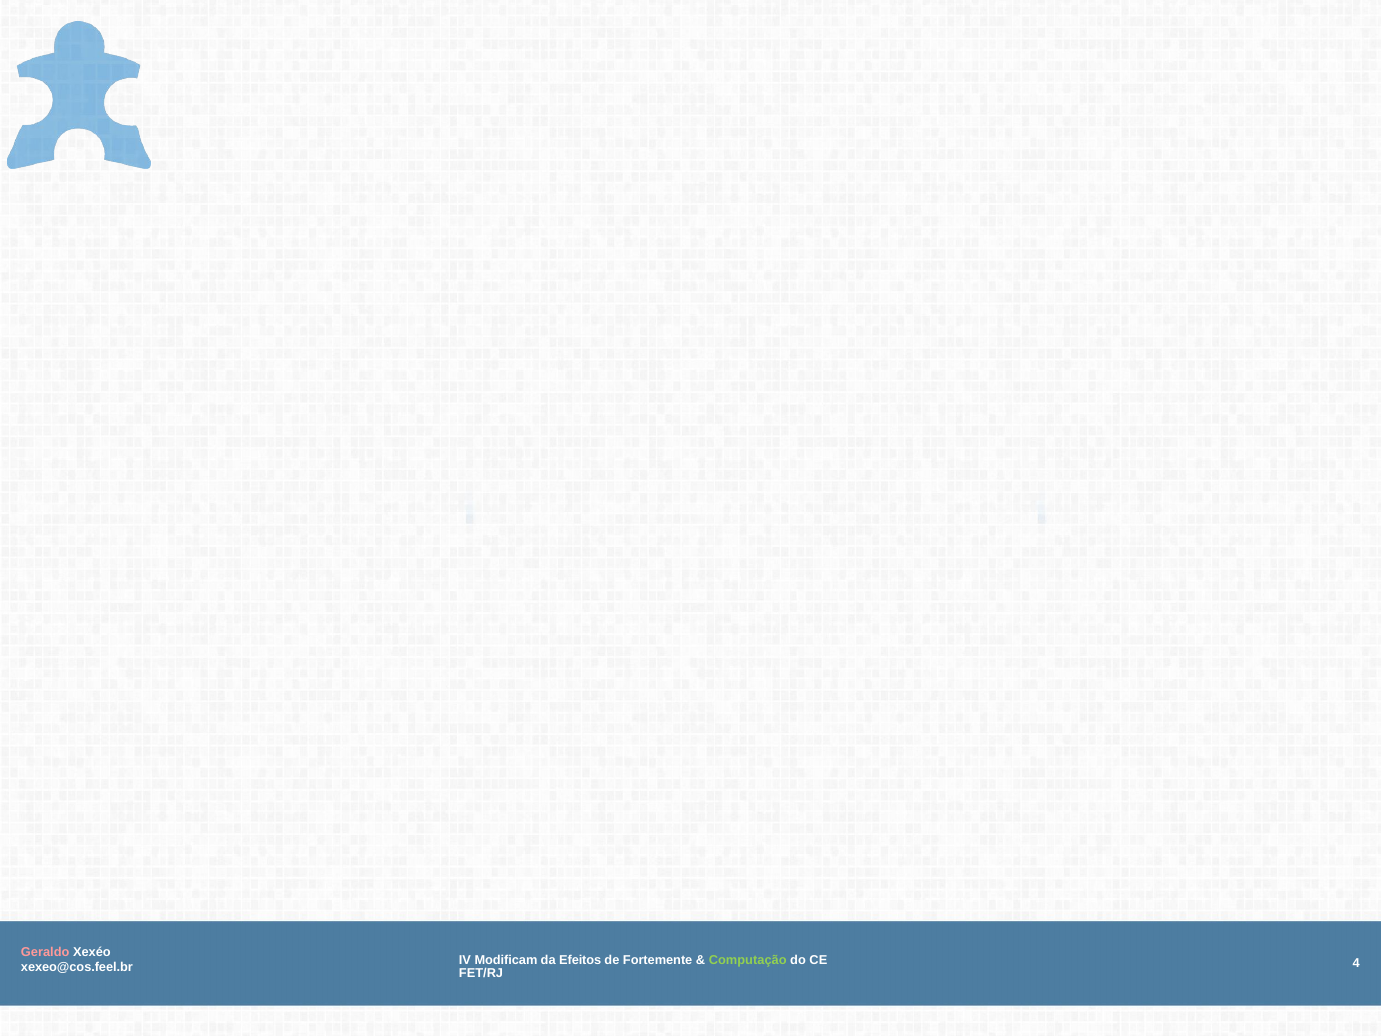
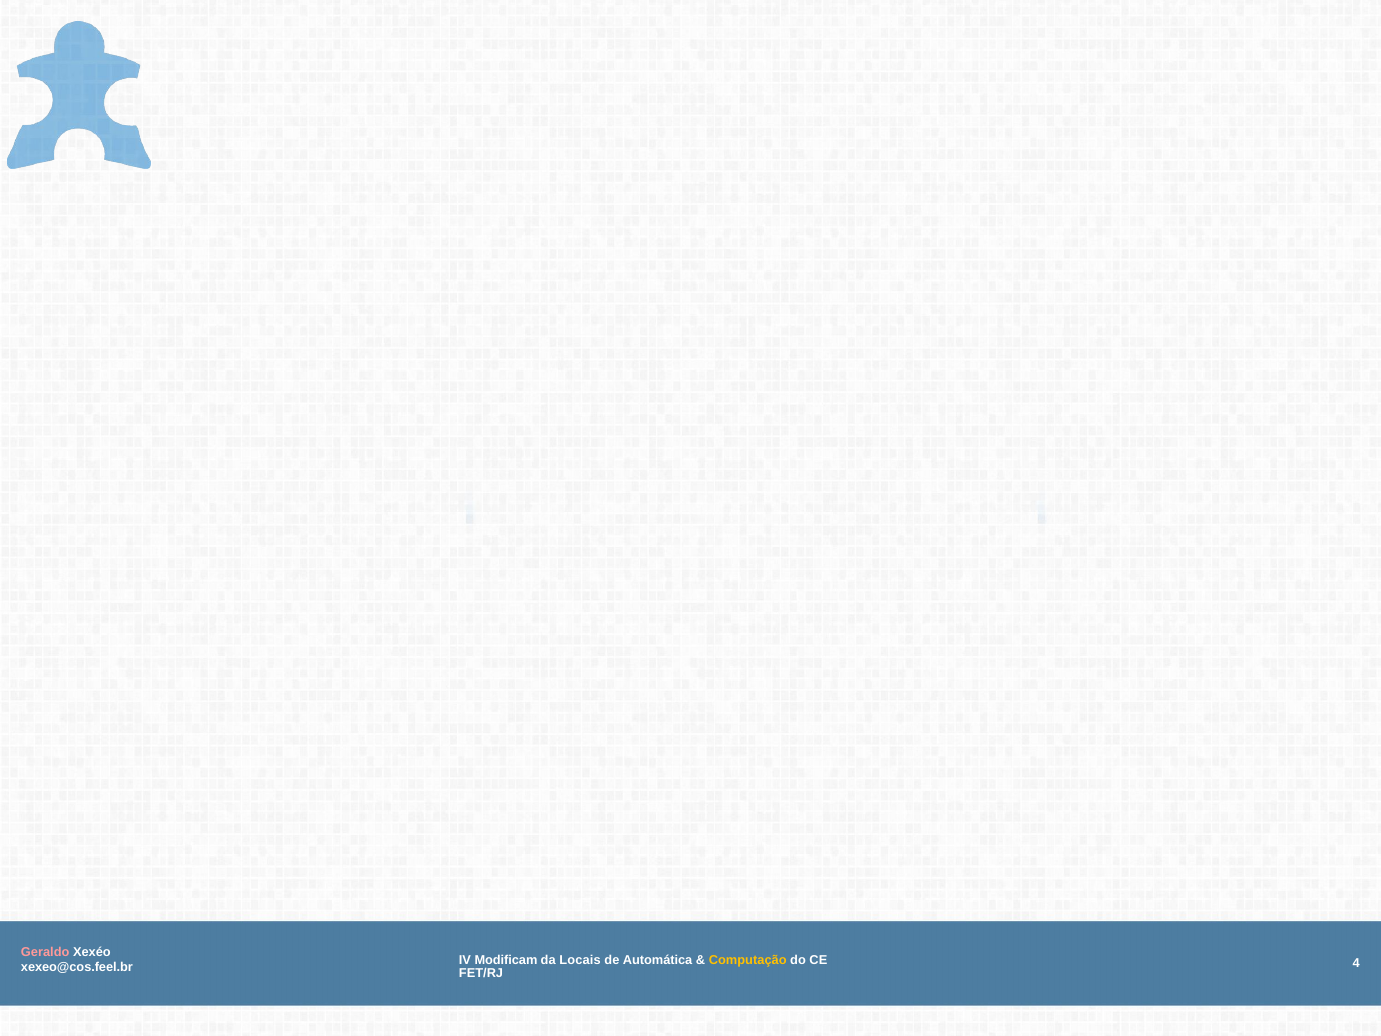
Efeitos: Efeitos -> Locais (580, 960)
Fortemente: Fortemente -> Automática (658, 960)
Computação colour: light green -> yellow (748, 960)
